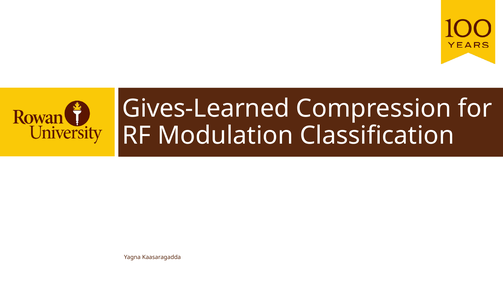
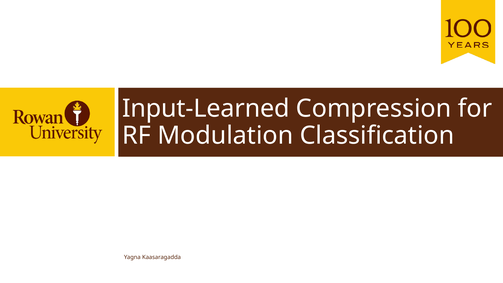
Gives-Learned: Gives-Learned -> Input-Learned (206, 108)
